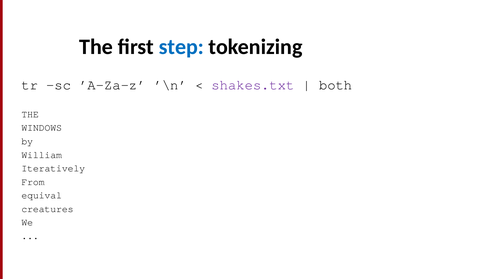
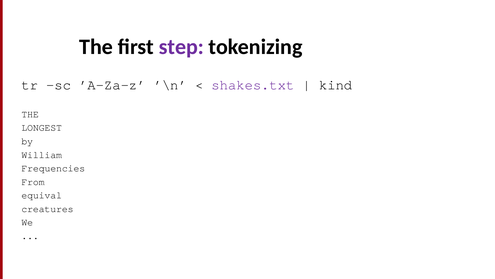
step colour: blue -> purple (181, 47)
both: both -> kind (336, 85)
WINDOWS: WINDOWS -> LONGEST (42, 128)
Iteratively: Iteratively -> Frequencies (53, 168)
